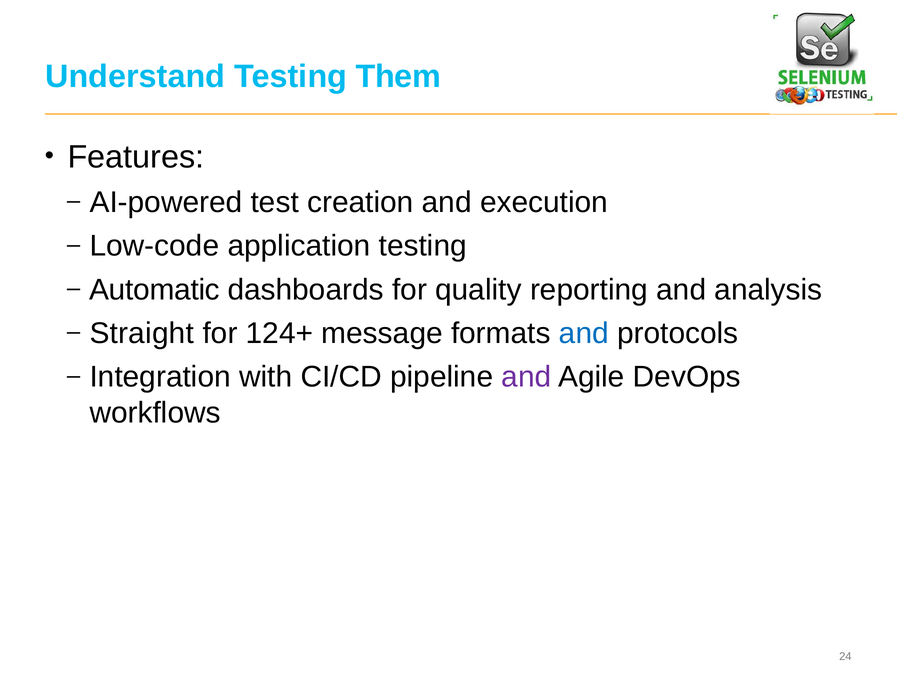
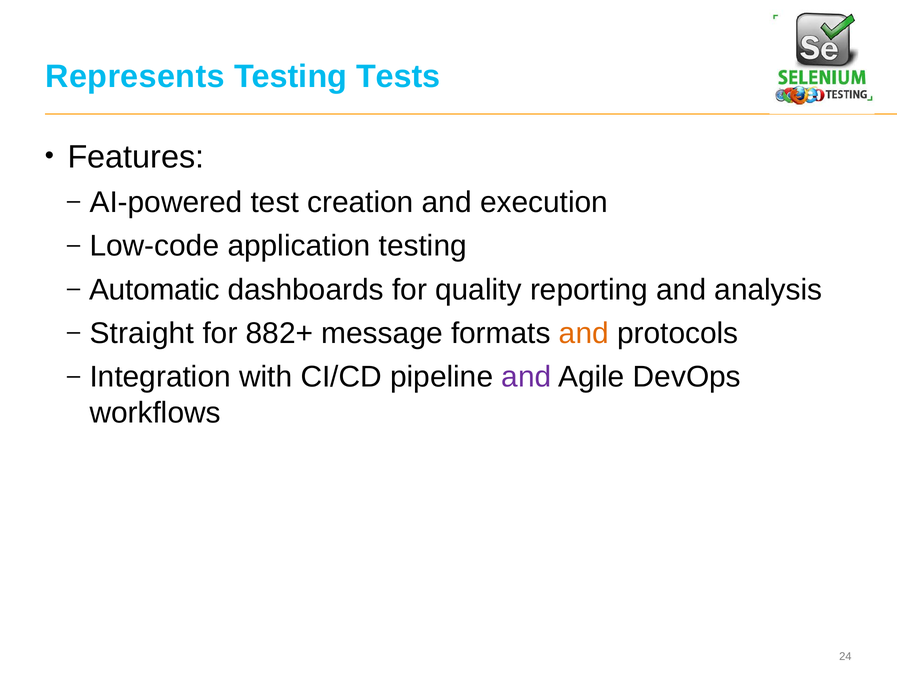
Understand: Understand -> Represents (135, 77)
Them: Them -> Tests (398, 77)
124+: 124+ -> 882+ (279, 333)
and colour: blue -> orange (584, 333)
